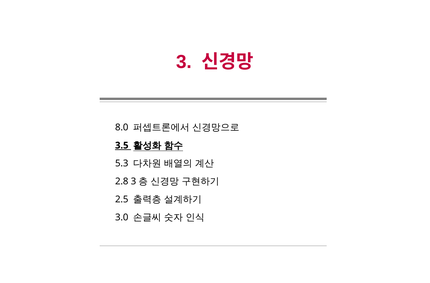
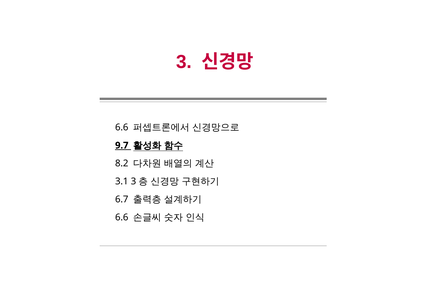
8.0: 8.0 -> 6.6 (122, 127)
3.5: 3.5 -> 9.7 (122, 145)
5.3: 5.3 -> 8.2 (122, 163)
2.8: 2.8 -> 3.1 (122, 181)
2.5: 2.5 -> 6.7 (122, 199)
3.0: 3.0 -> 6.6 (122, 217)
